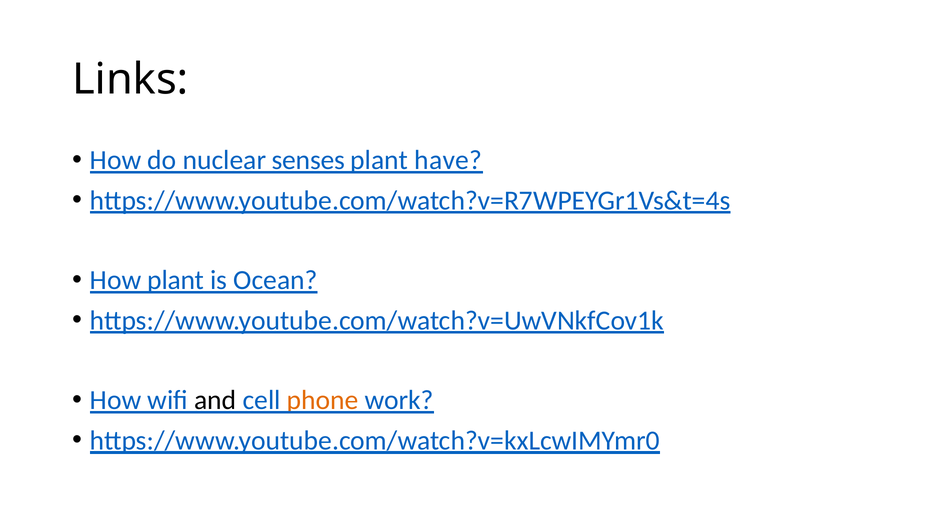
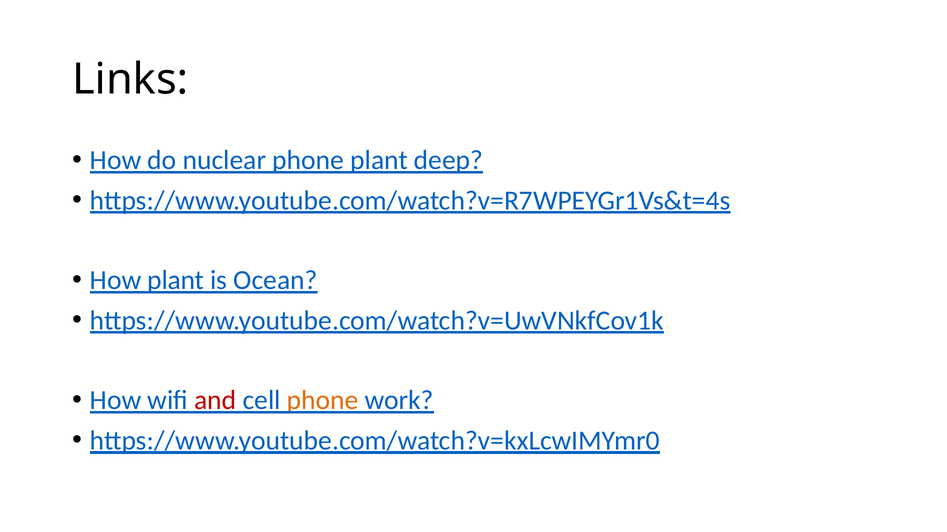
nuclear senses: senses -> phone (308, 161)
have: have -> deep (449, 161)
and colour: black -> red (215, 401)
